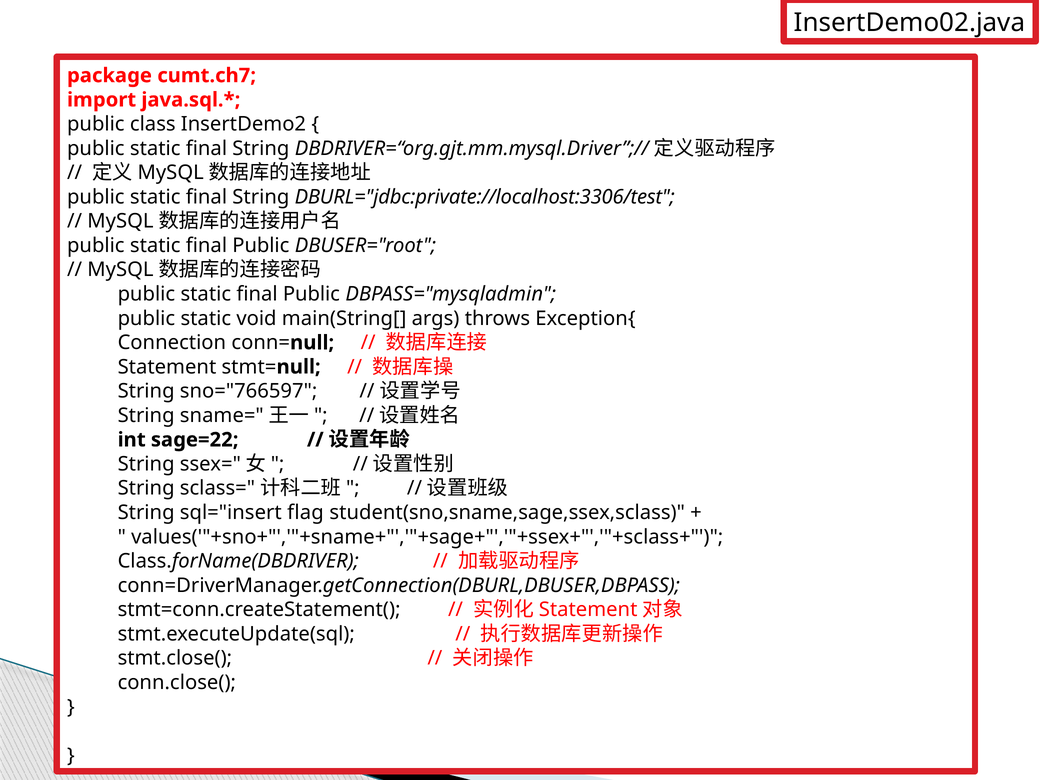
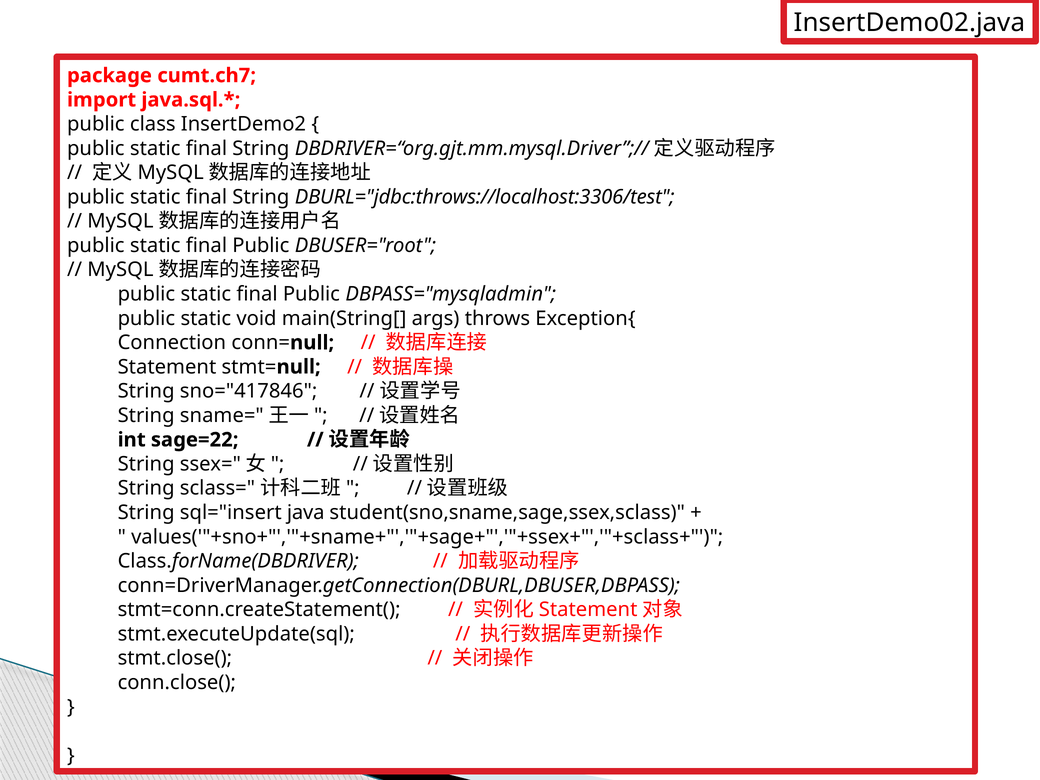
DBURL="jdbc:private://localhost:3306/test: DBURL="jdbc:private://localhost:3306/test -> DBURL="jdbc:throws://localhost:3306/test (485, 197)
sno="766597: sno="766597 -> sno="417846 (249, 391)
flag: flag -> java (306, 513)
